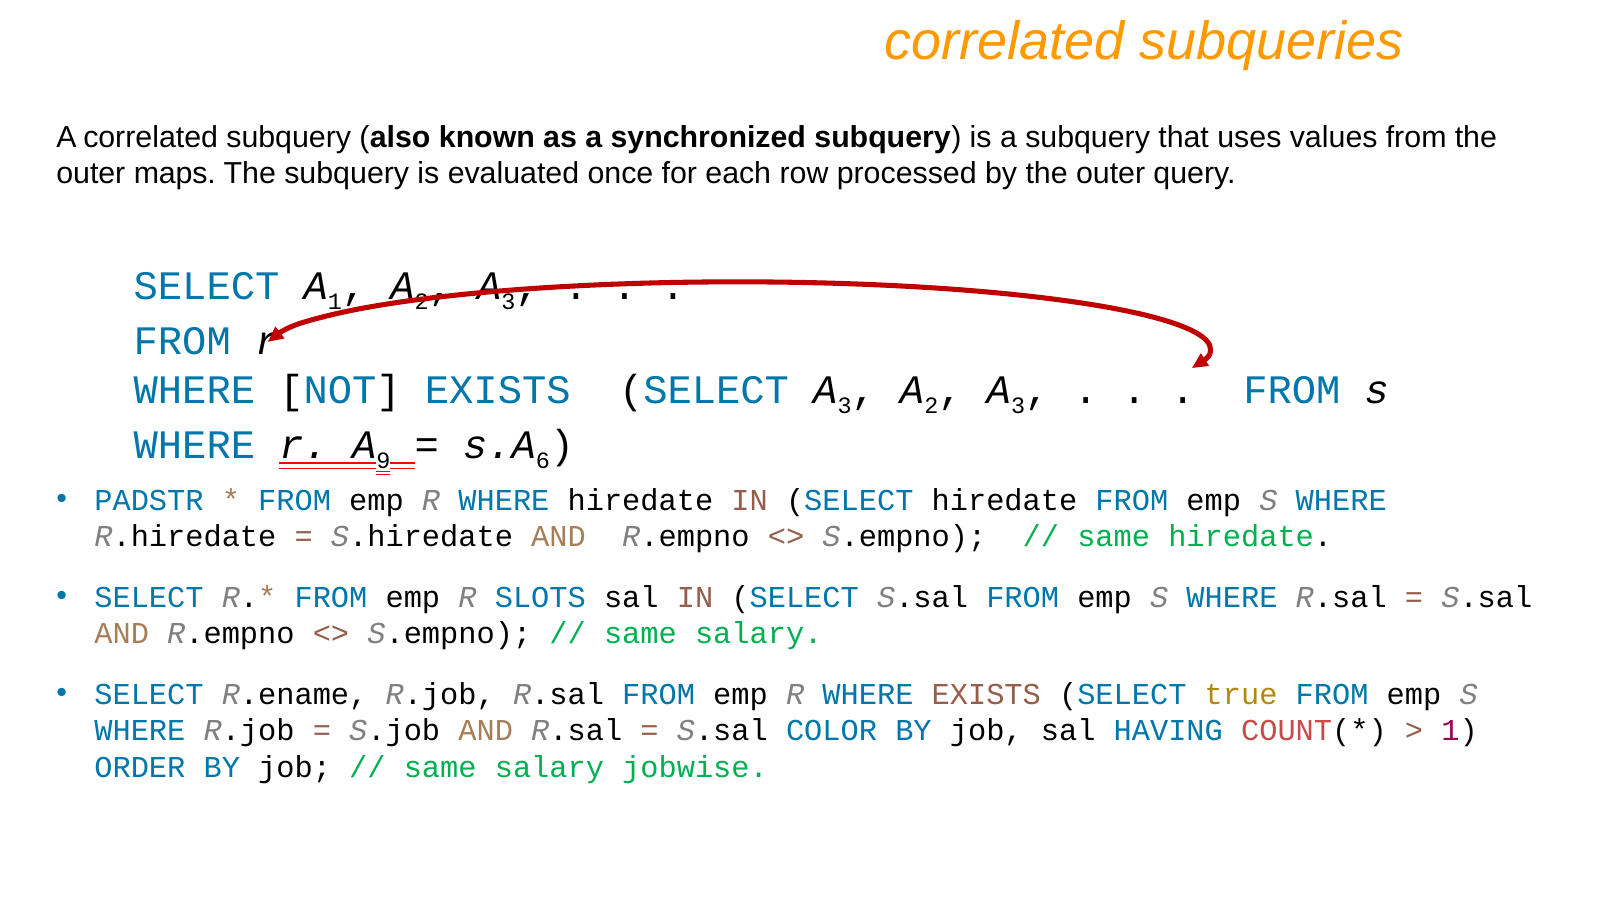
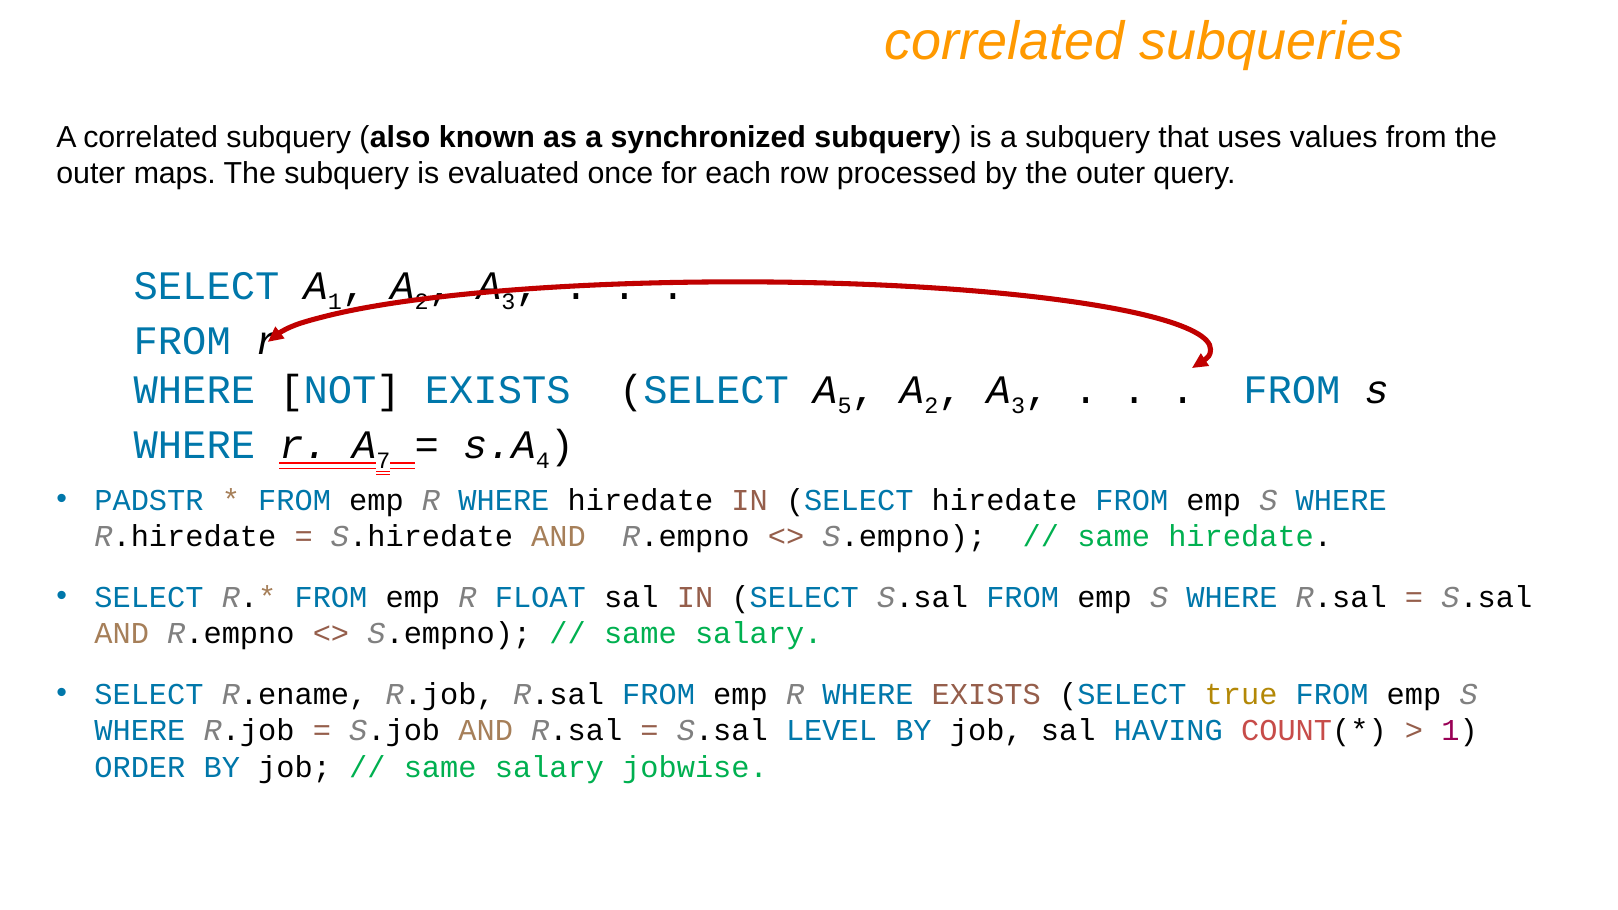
SELECT A 3: 3 -> 5 (845, 406)
9: 9 -> 7 (383, 461)
6: 6 -> 4 (543, 461)
SLOTS: SLOTS -> FLOAT (540, 597)
COLOR: COLOR -> LEVEL (832, 731)
